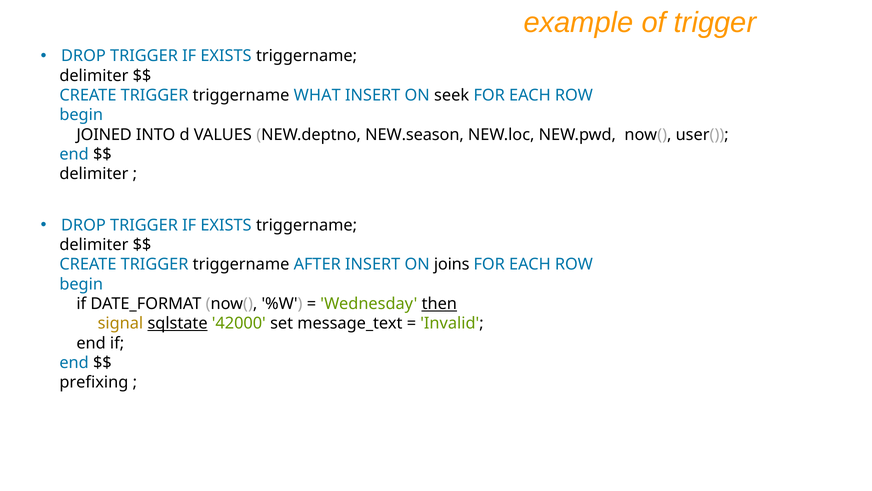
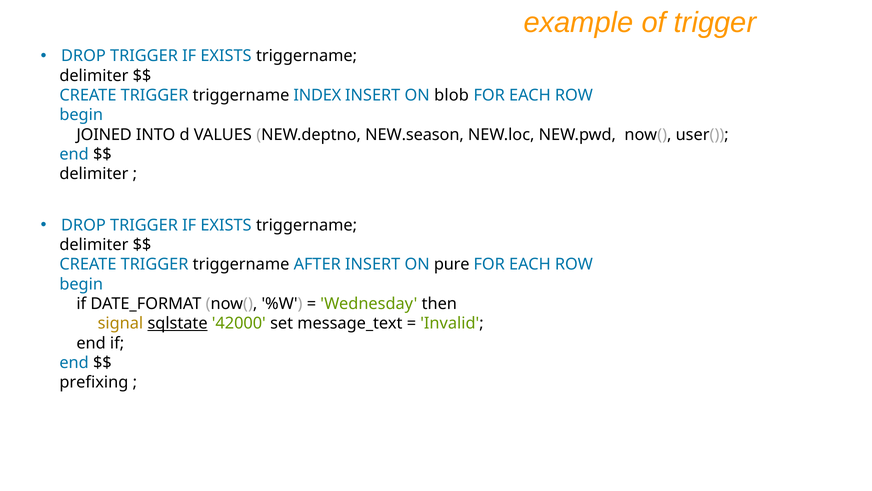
WHAT: WHAT -> INDEX (317, 95)
seek: seek -> blob (452, 95)
joins: joins -> pure (452, 264)
then underline: present -> none (439, 304)
